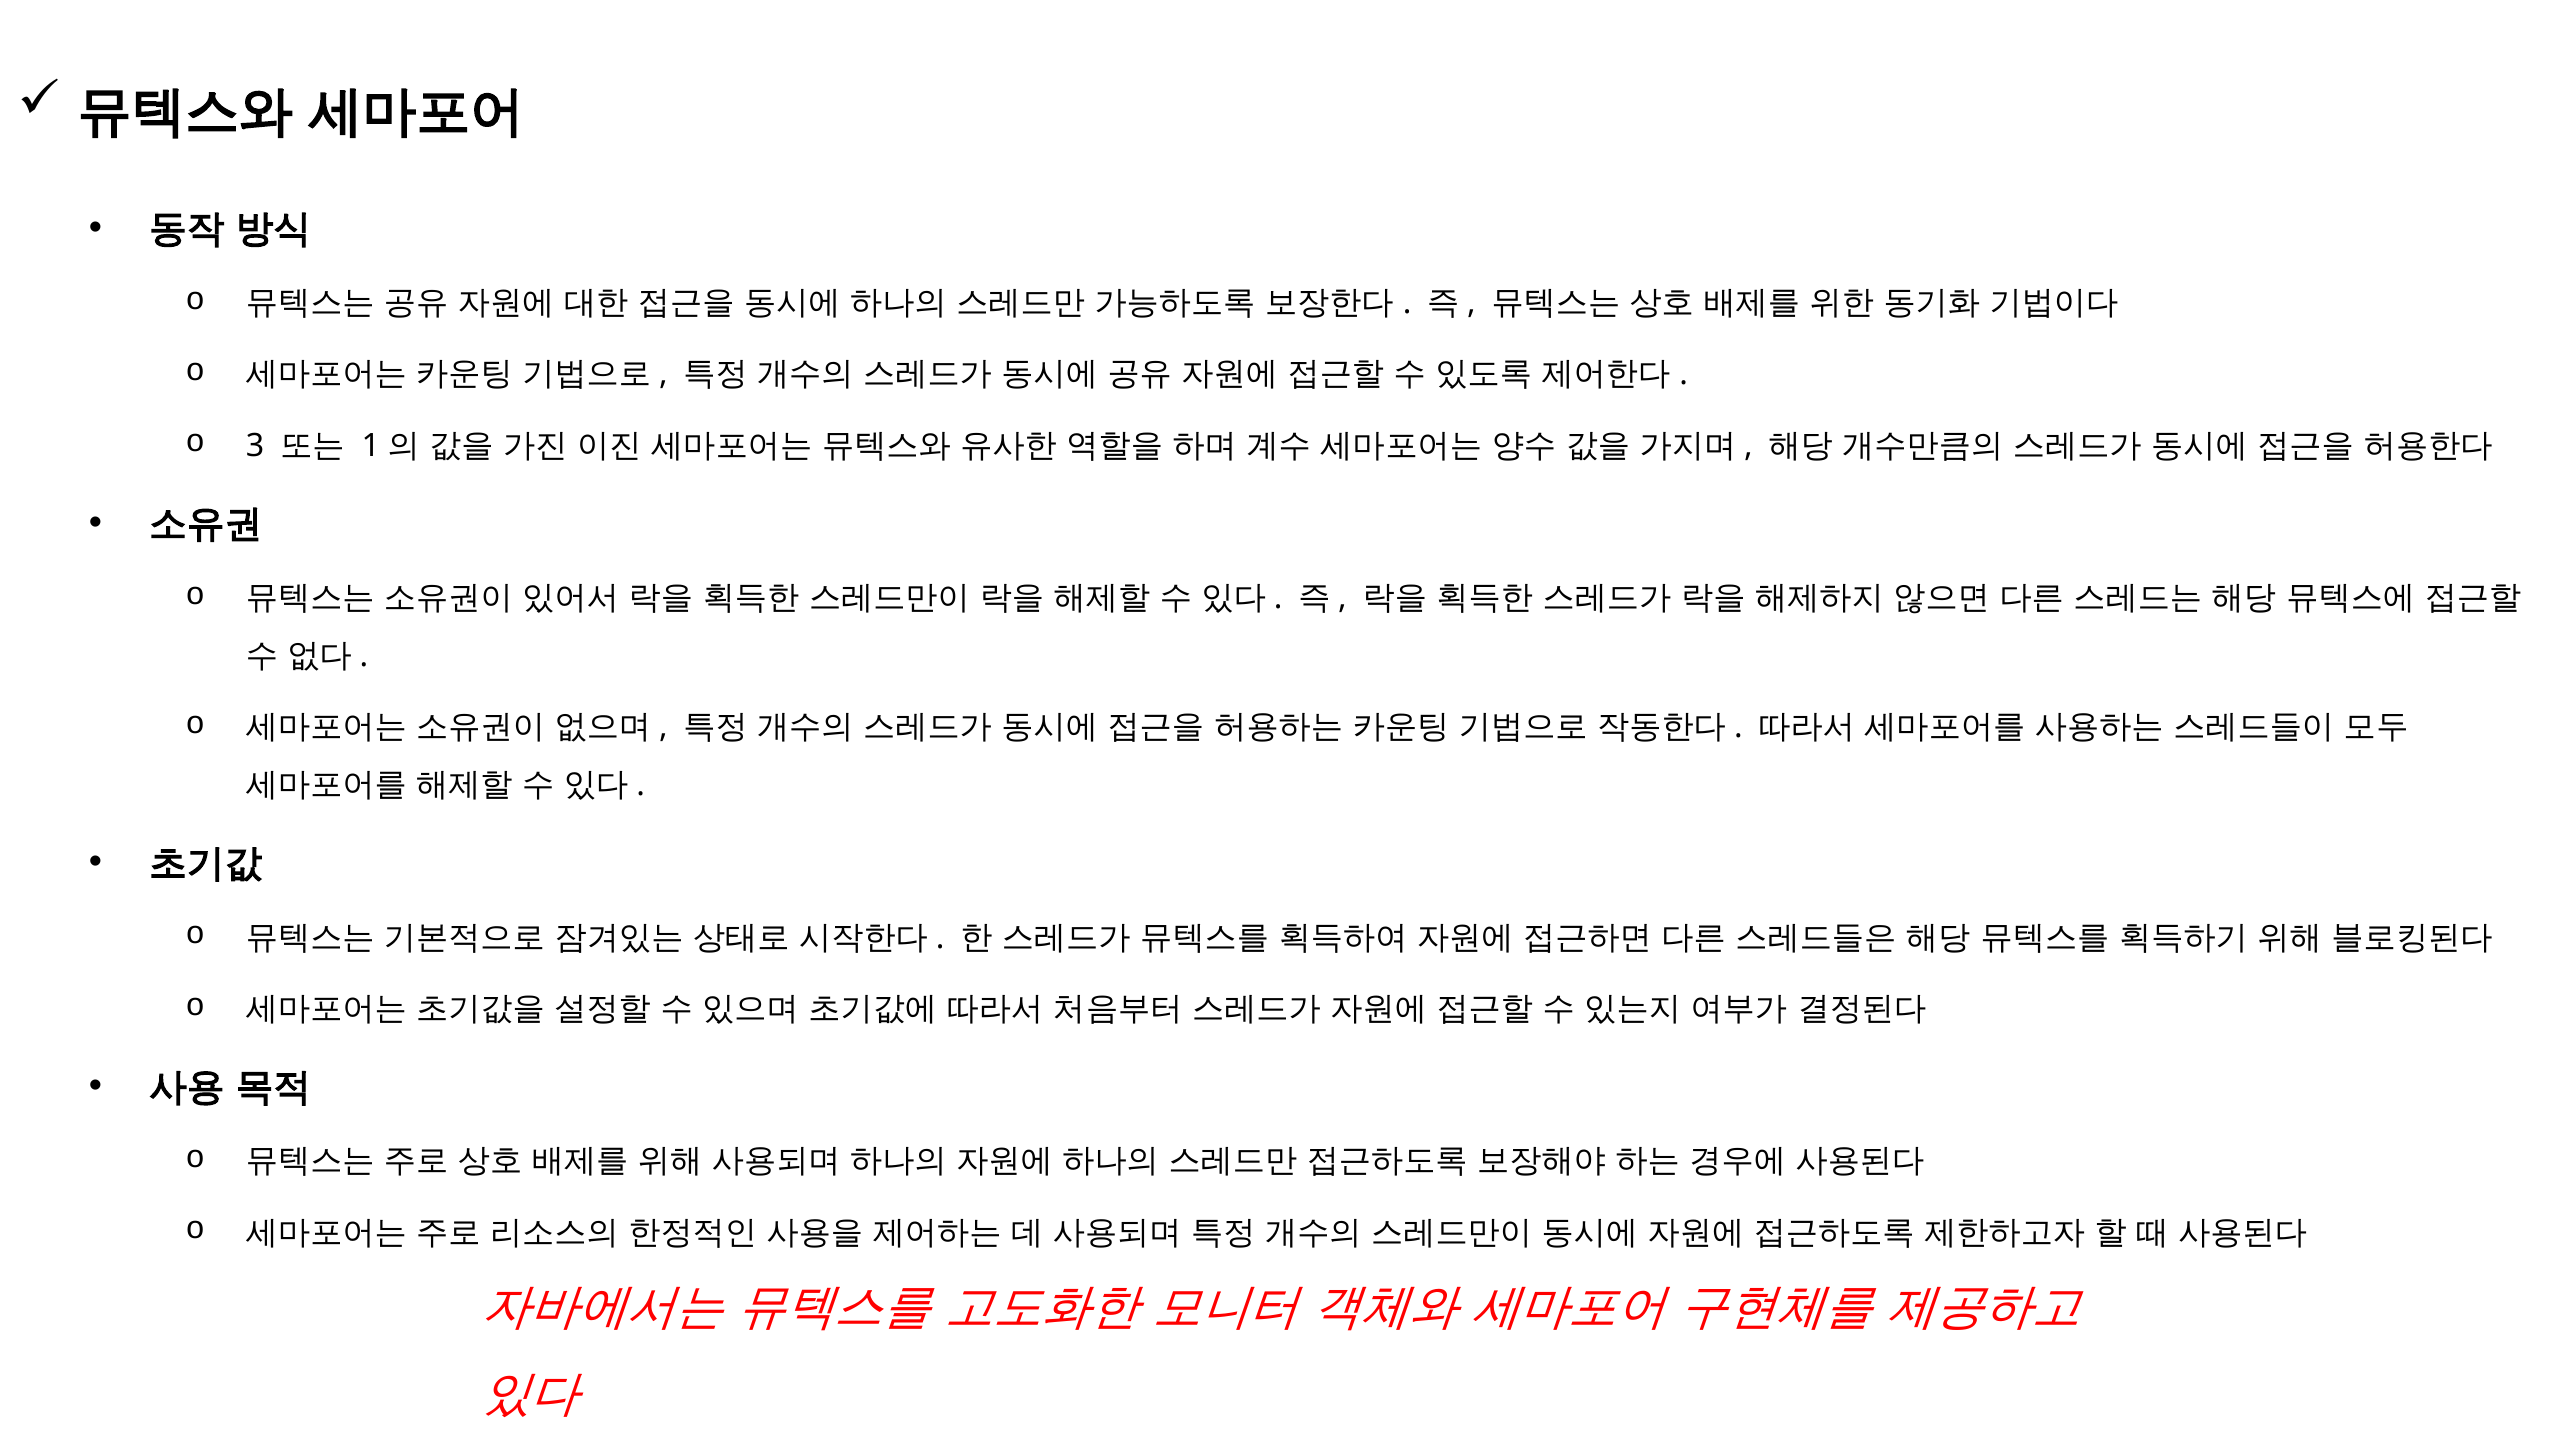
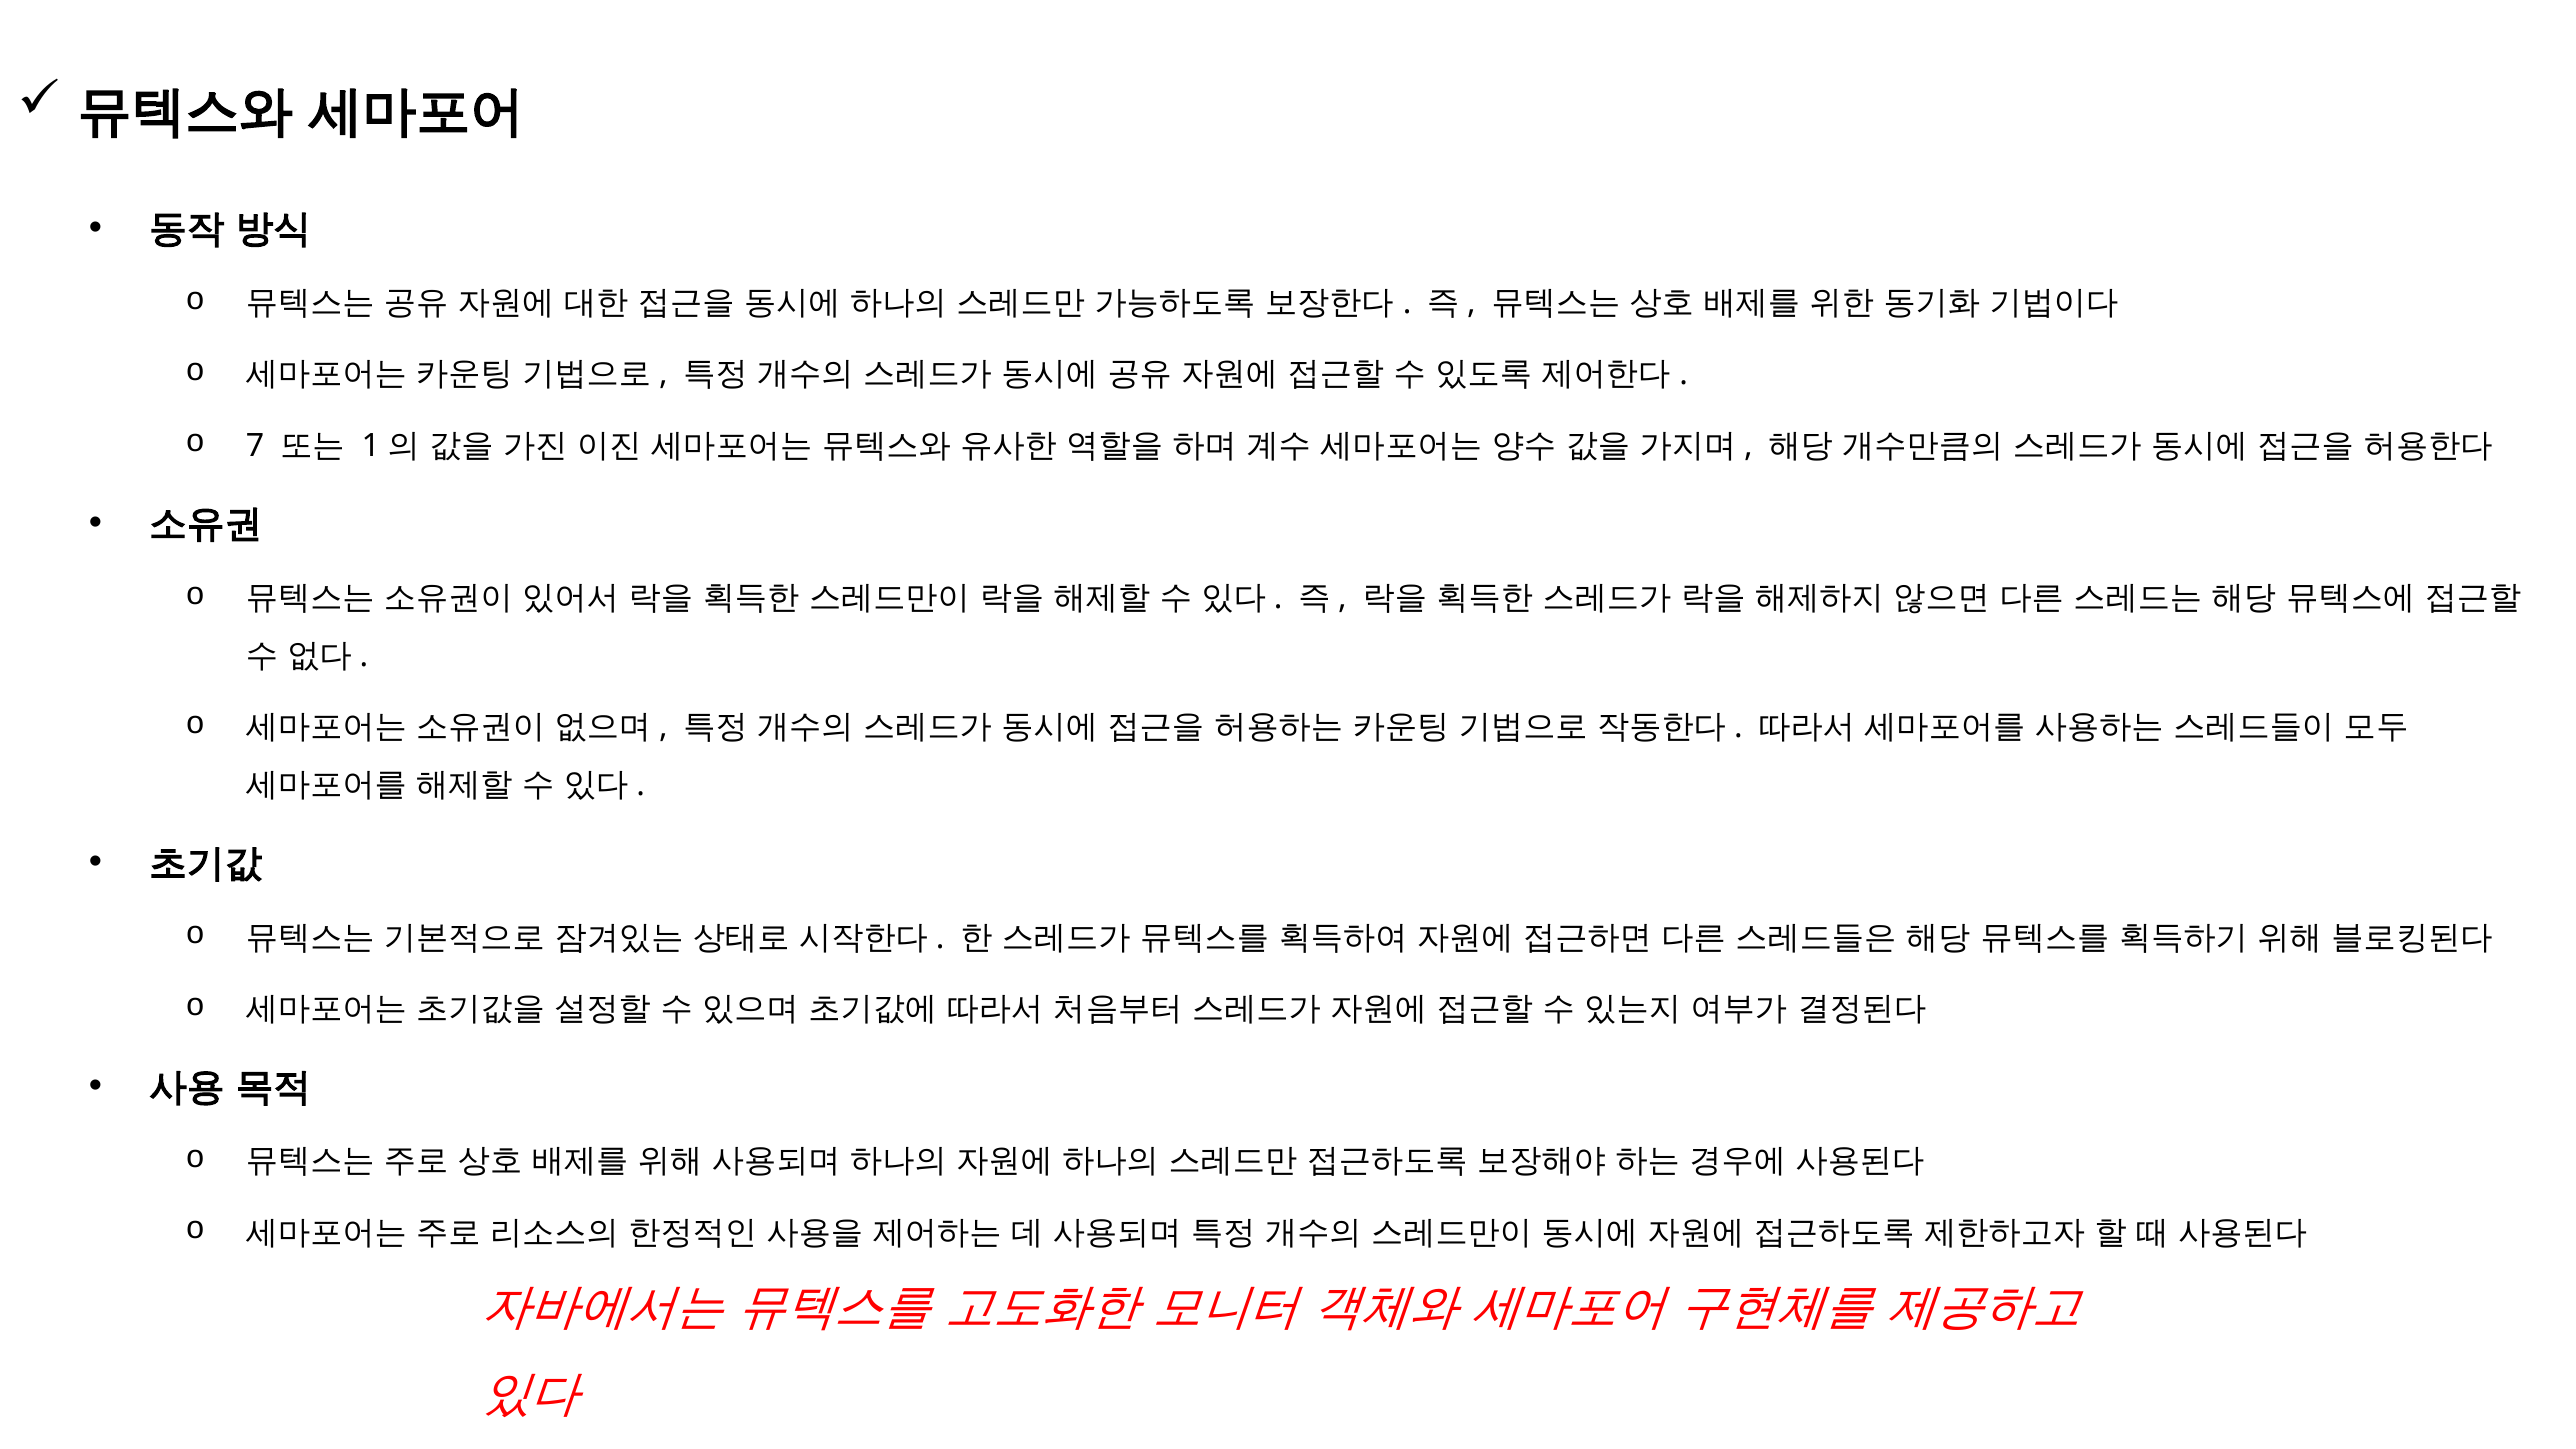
3: 3 -> 7 (255, 446)
